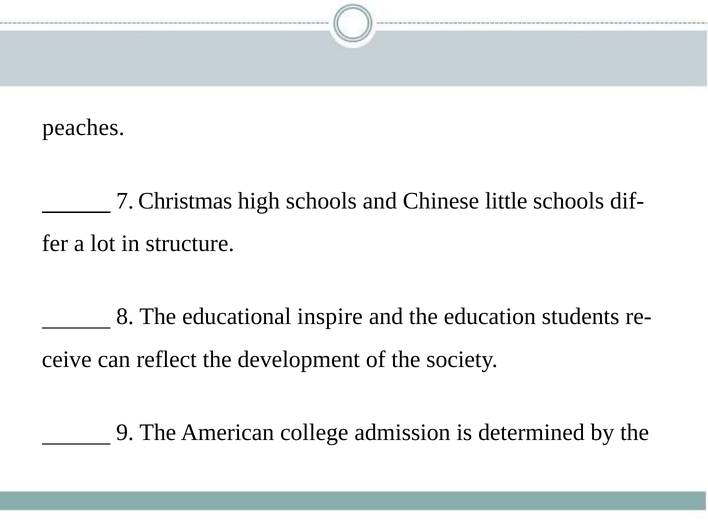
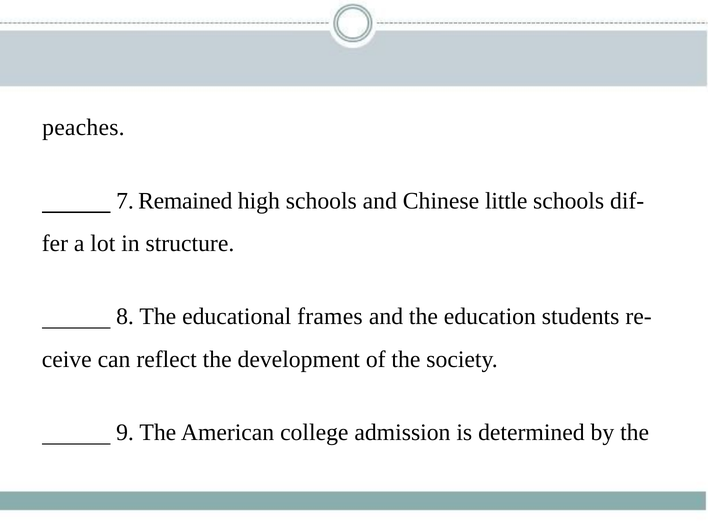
Christmas: Christmas -> Remained (185, 201)
inspire: inspire -> frames (330, 317)
